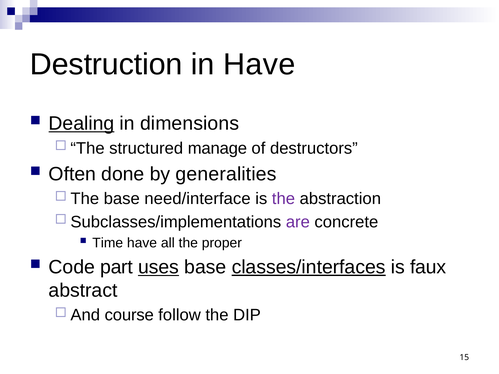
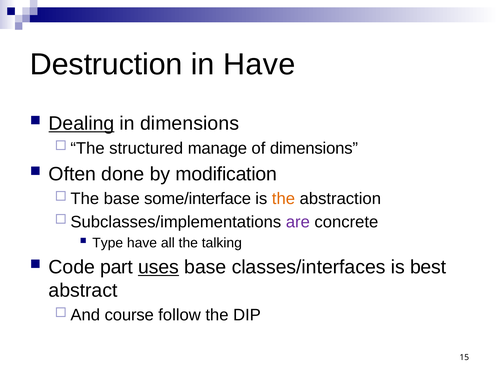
of destructors: destructors -> dimensions (314, 148)
generalities: generalities -> modification (226, 174)
need/interface: need/interface -> some/interface (198, 199)
the colour: purple -> orange (283, 199)
Time: Time -> Type (108, 243)
proper: proper -> talking (222, 243)
classes/interfaces underline: present -> none (309, 267)
faux: faux -> best (428, 267)
